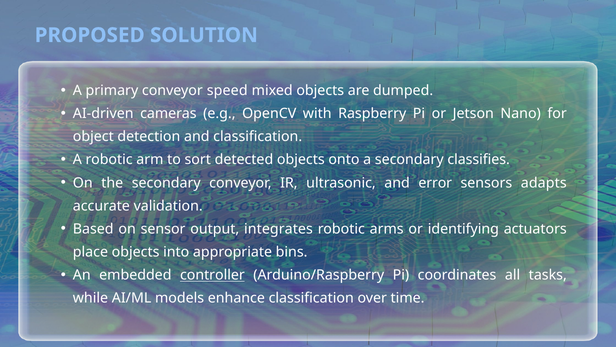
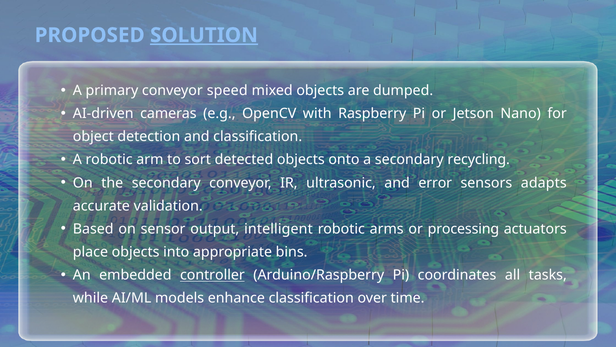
SOLUTION underline: none -> present (204, 35)
classifies: classifies -> recycling (479, 160)
integrates: integrates -> intelligent (278, 229)
identifying: identifying -> processing (463, 229)
